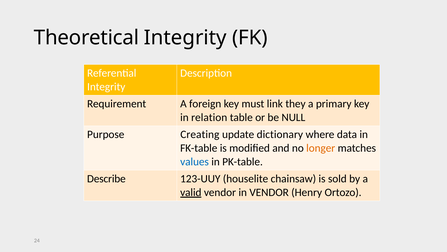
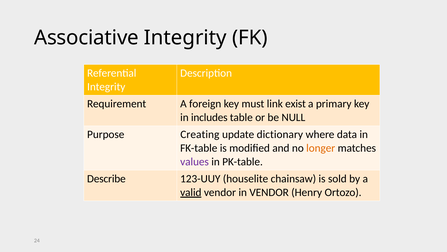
Theoretical: Theoretical -> Associative (86, 38)
they: they -> exist (296, 103)
relation: relation -> includes (209, 117)
values colour: blue -> purple (195, 161)
